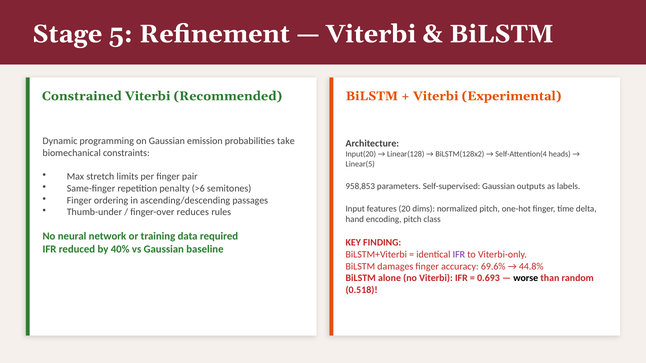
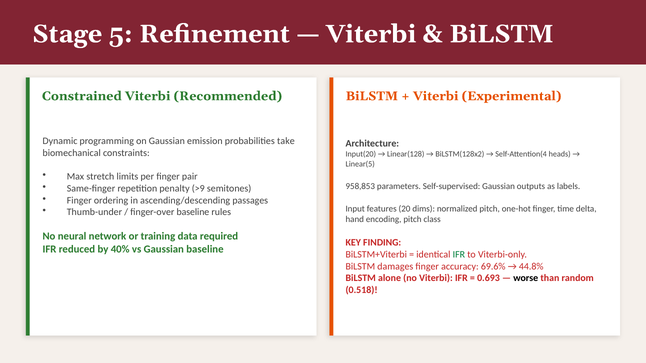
>6: >6 -> >9 (198, 189)
finger-over reduces: reduces -> baseline (193, 212)
IFR colour: purple -> green (459, 255)
